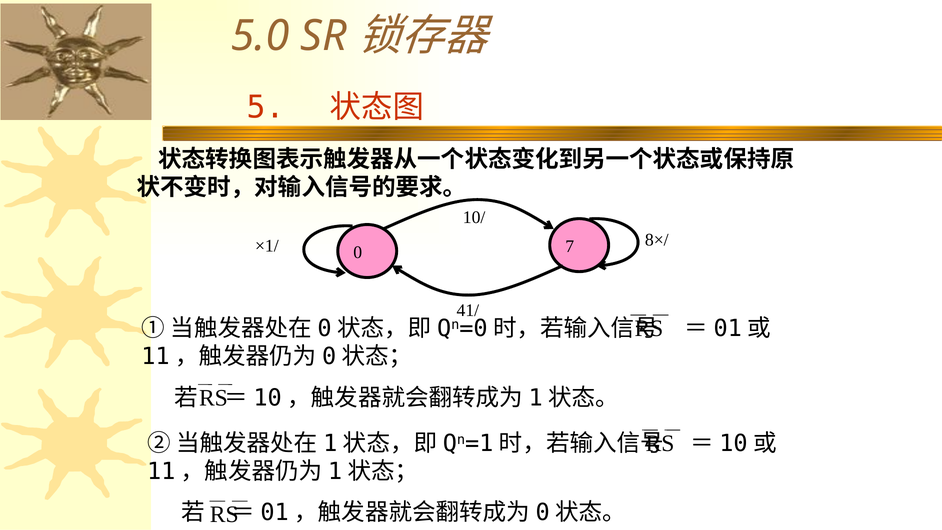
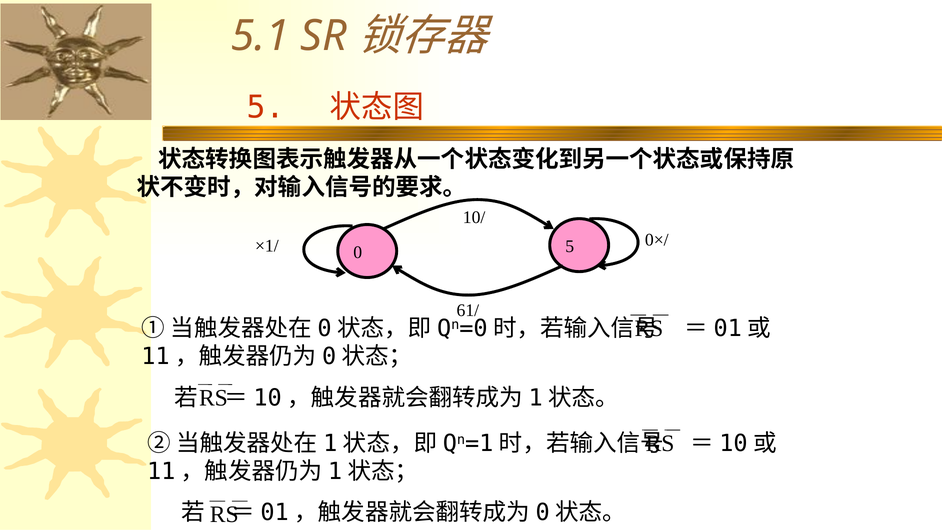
5.0: 5.0 -> 5.1 (260, 36)
8×/: 8×/ -> 0×/ (657, 240)
0 7: 7 -> 5 (570, 246)
41/: 41/ -> 61/ (468, 310)
